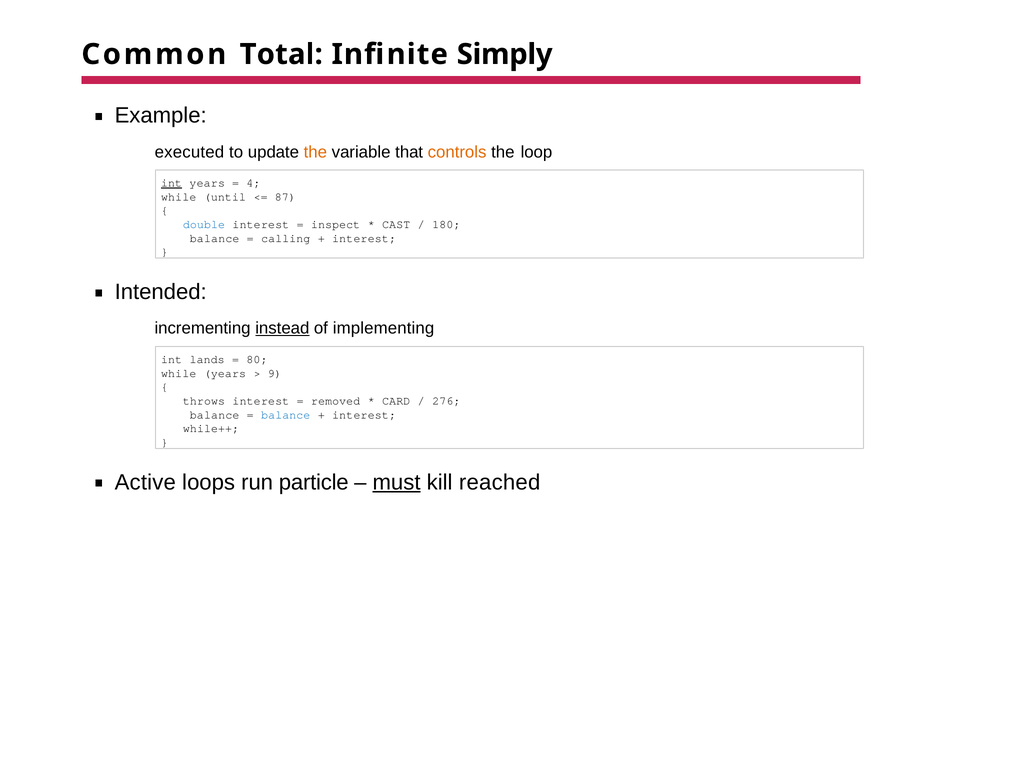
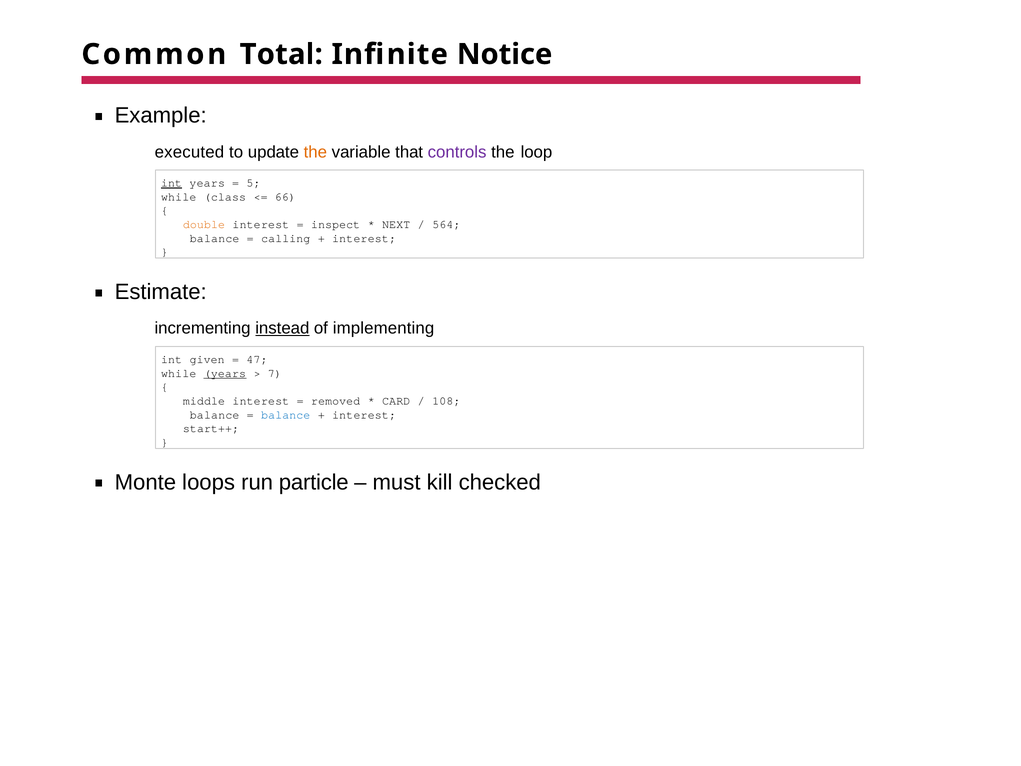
Simply: Simply -> Notice (505, 54)
controls colour: orange -> purple (457, 152)
4: 4 -> 5 (253, 183)
until: until -> class (225, 197)
87: 87 -> 66 (285, 197)
double colour: blue -> orange (204, 224)
CAST: CAST -> NEXT (396, 224)
180: 180 -> 564 (446, 224)
Intended: Intended -> Estimate (161, 292)
lands: lands -> given (207, 359)
80: 80 -> 47 (257, 359)
years underline: none -> present (225, 373)
9: 9 -> 7 (275, 373)
throws: throws -> middle (204, 401)
276: 276 -> 108 (446, 401)
while++: while++ -> start++ (211, 428)
Active: Active -> Monte (145, 482)
must underline: present -> none (397, 482)
reached: reached -> checked (500, 482)
